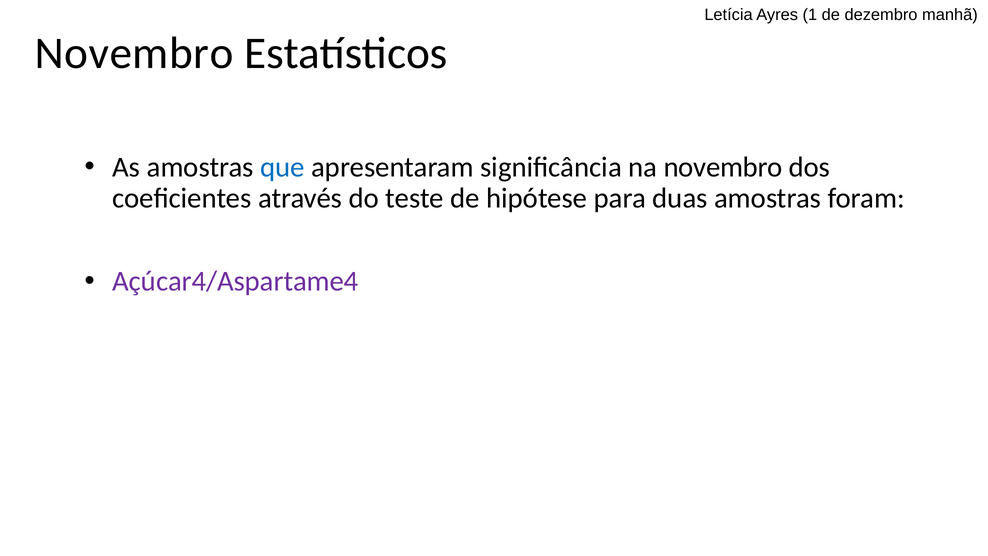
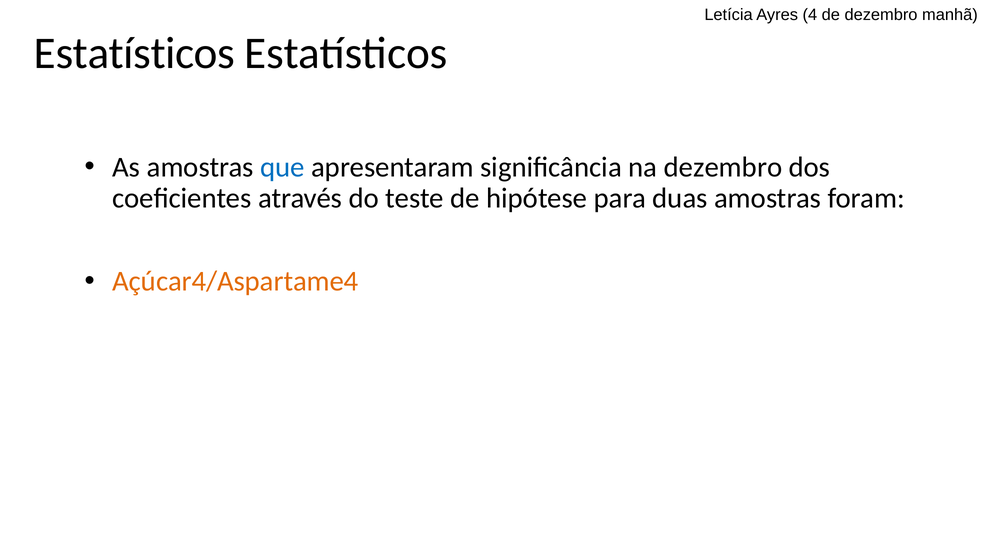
1: 1 -> 4 (810, 15)
Novembro: Novembro -> Estatísticos (134, 53)
na novembro: novembro -> dezembro (723, 167)
Açúcar4/Aspartame4 colour: purple -> orange (235, 281)
